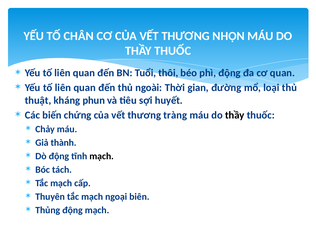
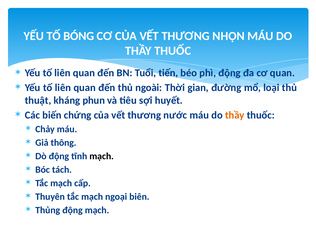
CHÂN: CHÂN -> BÓNG (79, 36)
thôi: thôi -> tiến (168, 73)
tràng: tràng -> nước (175, 115)
thầy colour: black -> orange (235, 115)
thành: thành -> thông (64, 143)
